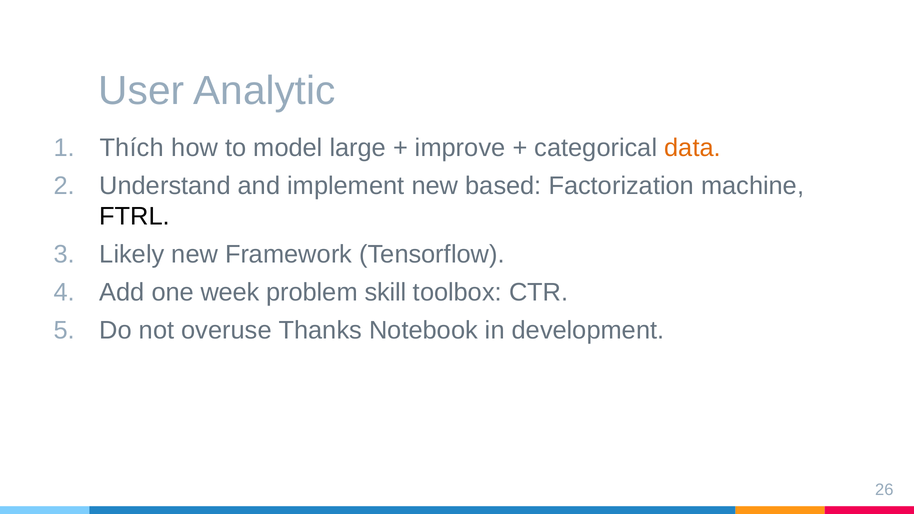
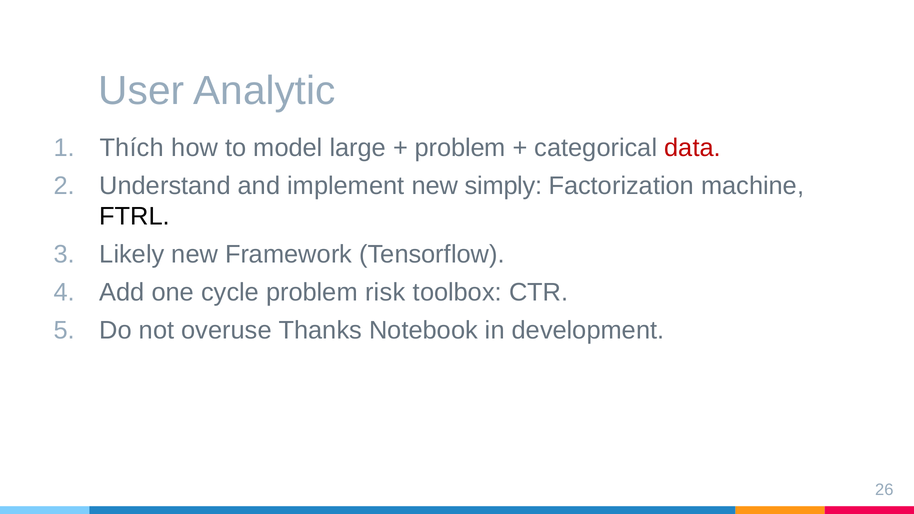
improve: improve -> problem (460, 148)
data colour: orange -> red (693, 148)
based: based -> simply (504, 186)
week: week -> cycle (230, 292)
skill: skill -> risk (385, 292)
